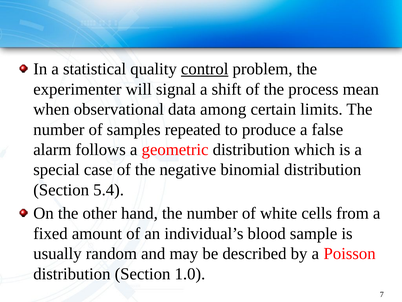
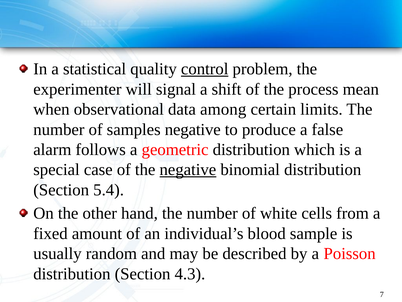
samples repeated: repeated -> negative (193, 129)
negative underline: none -> present (188, 170)
1.0: 1.0 -> 4.3 (190, 273)
